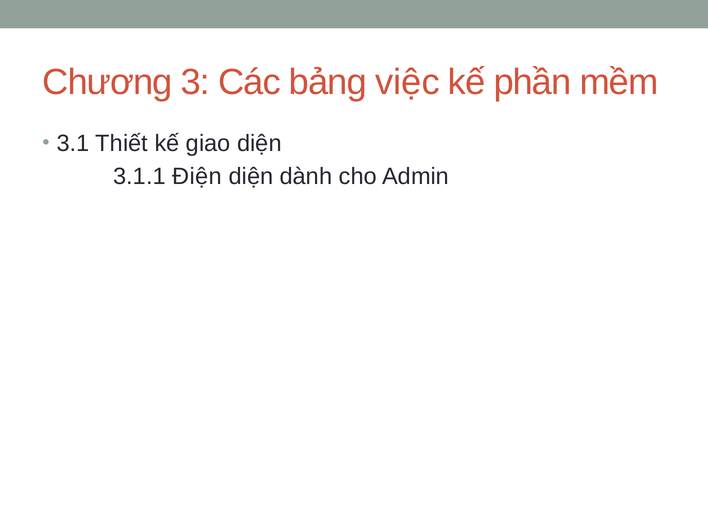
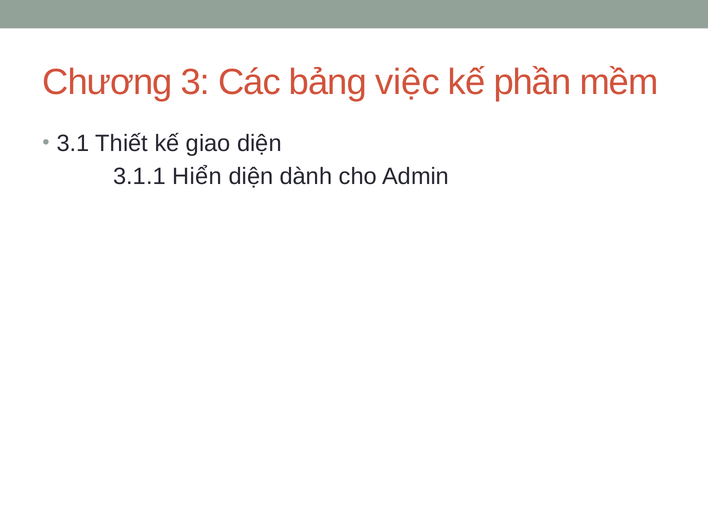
Điện: Điện -> Hiển (197, 176)
